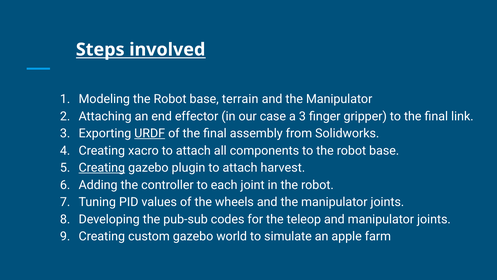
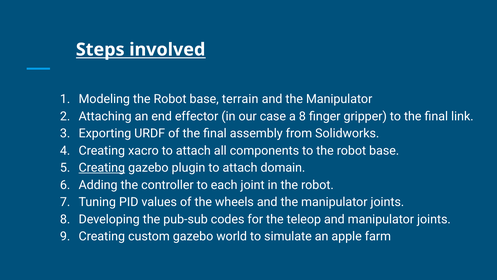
a 3: 3 -> 8 (302, 116)
URDF underline: present -> none (150, 133)
harvest: harvest -> domain (283, 167)
